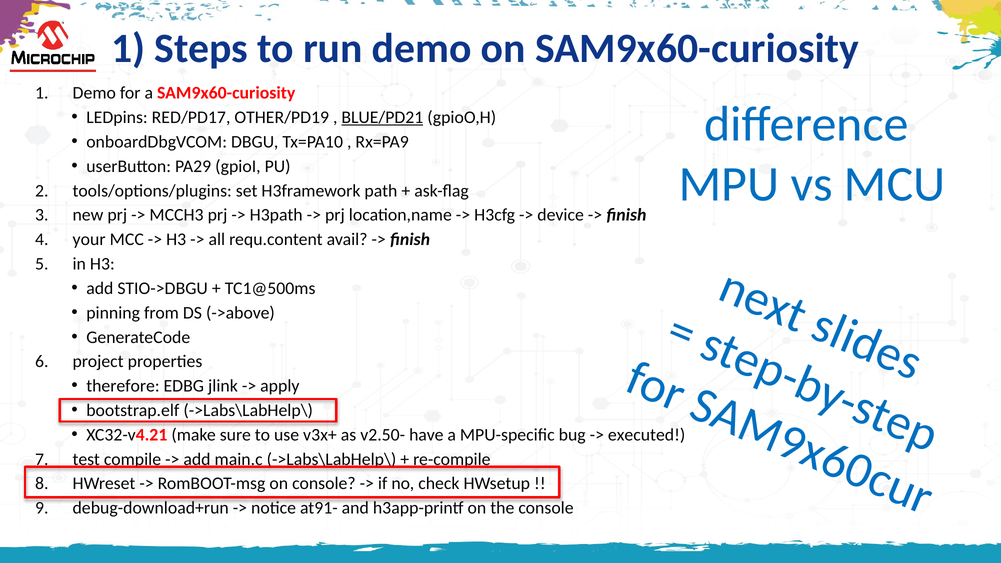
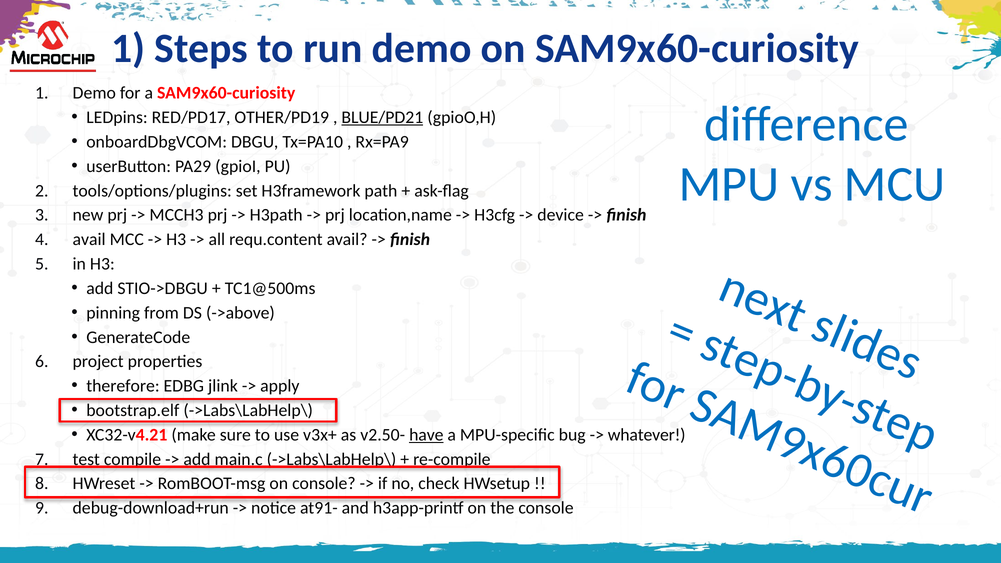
your: your -> avail (89, 240)
have underline: none -> present (426, 435)
executed: executed -> whatever (647, 435)
